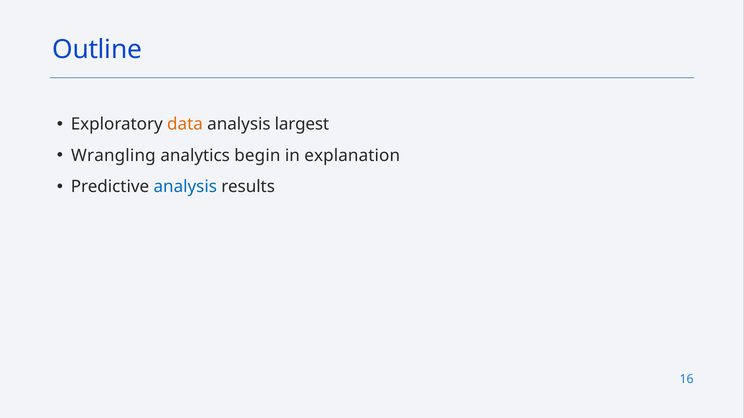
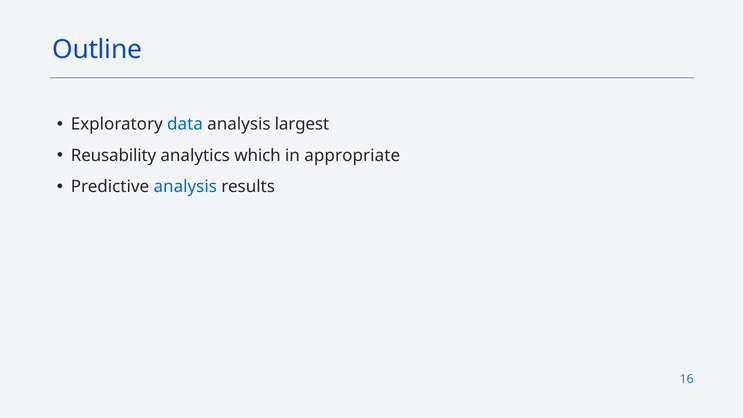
data colour: orange -> blue (185, 124)
Wrangling: Wrangling -> Reusability (114, 156)
begin: begin -> which (258, 156)
explanation: explanation -> appropriate (352, 156)
